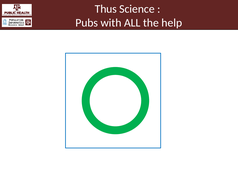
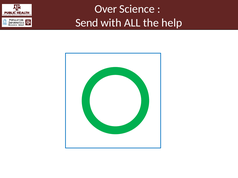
Thus: Thus -> Over (106, 9)
Pubs: Pubs -> Send (87, 23)
